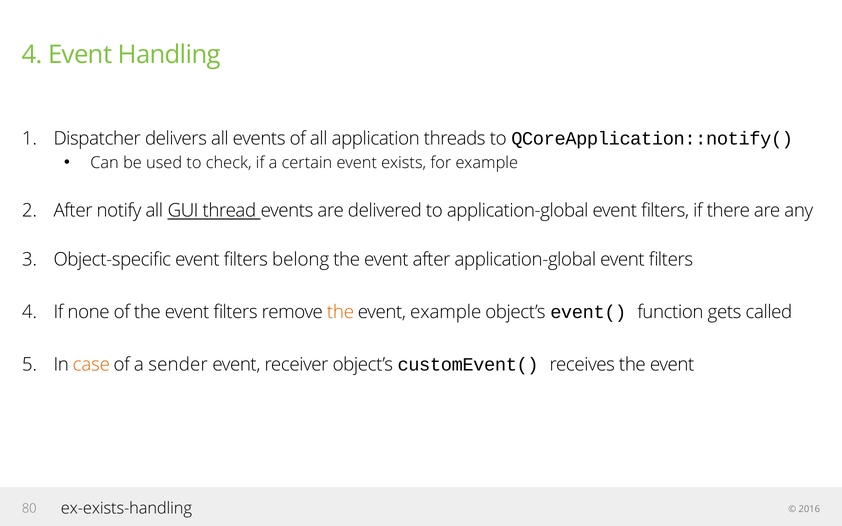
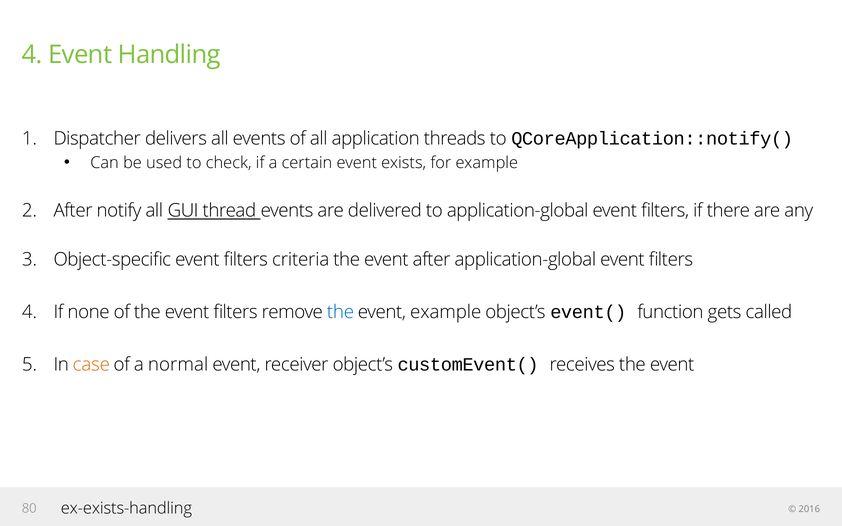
belong: belong -> criteria (301, 260)
the colour: orange -> blue (341, 312)
sender: sender -> normal (178, 365)
